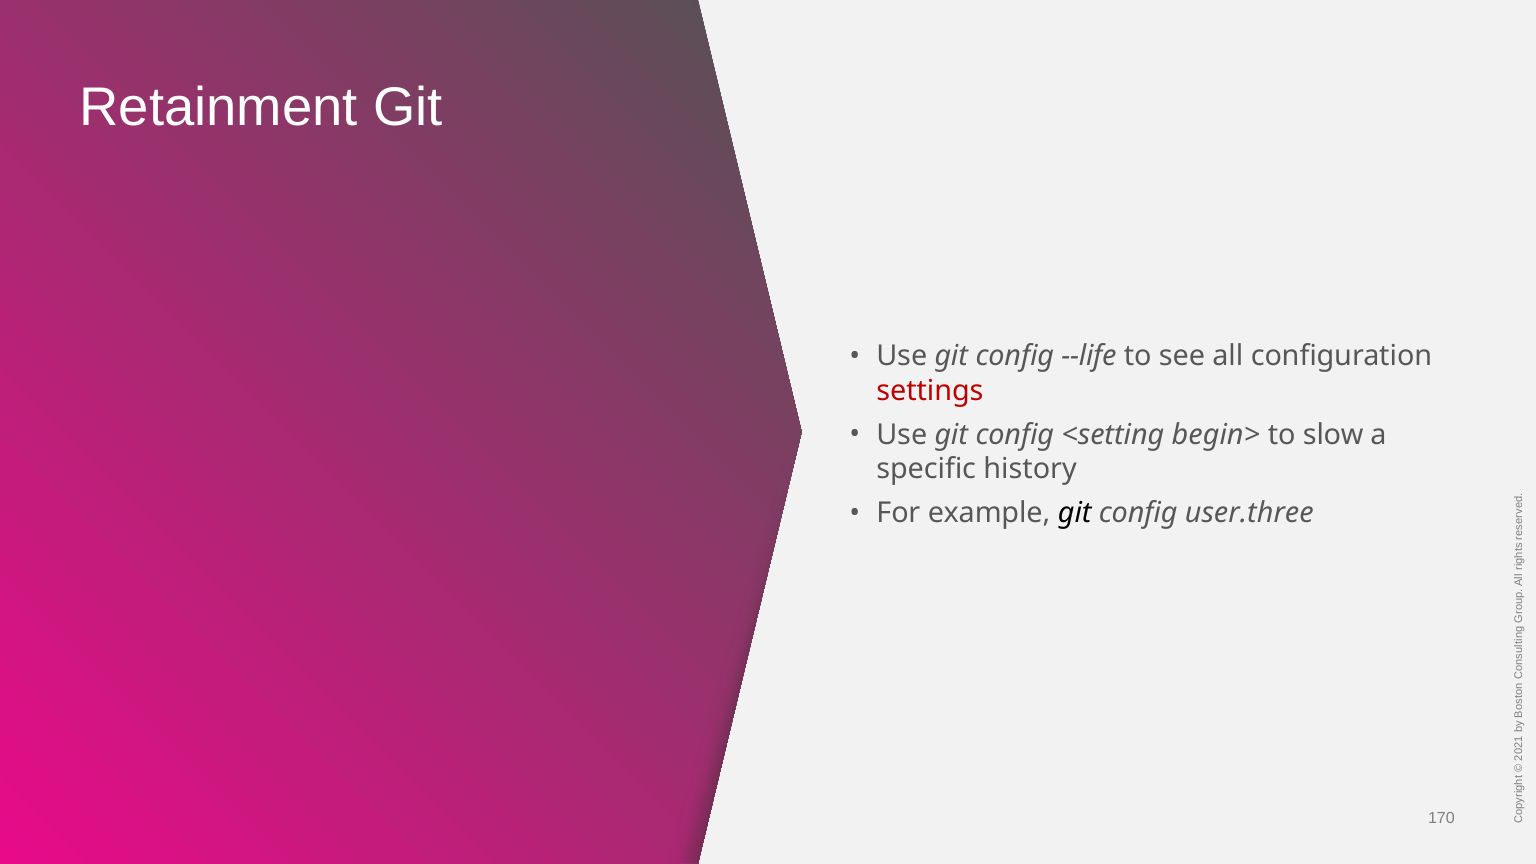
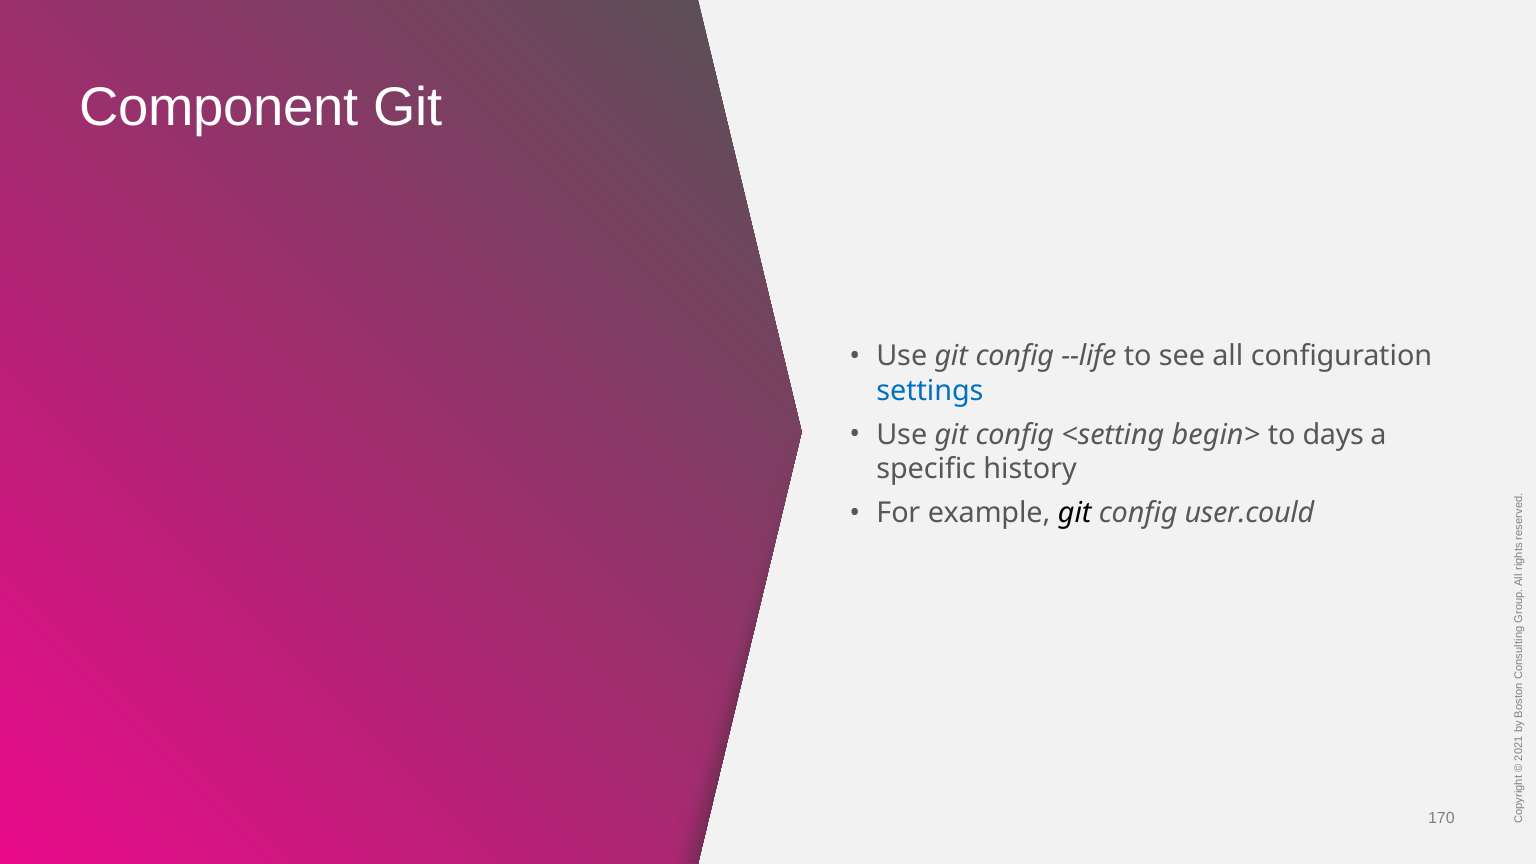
Retainment: Retainment -> Component (219, 108)
settings colour: red -> blue (930, 391)
slow: slow -> days (1333, 435)
user.three: user.three -> user.could (1249, 513)
